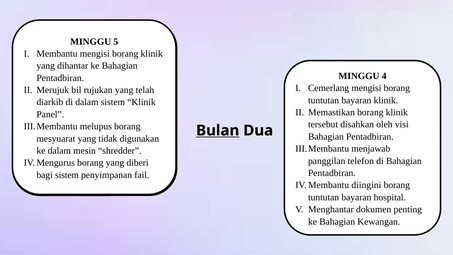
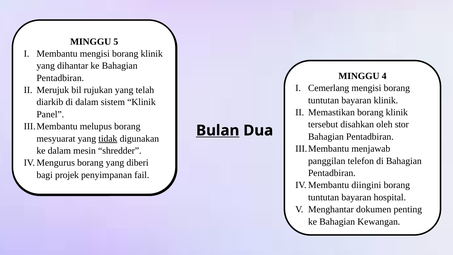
visi: visi -> stor (402, 124)
tidak underline: none -> present (108, 138)
sistem: sistem -> projek (67, 175)
